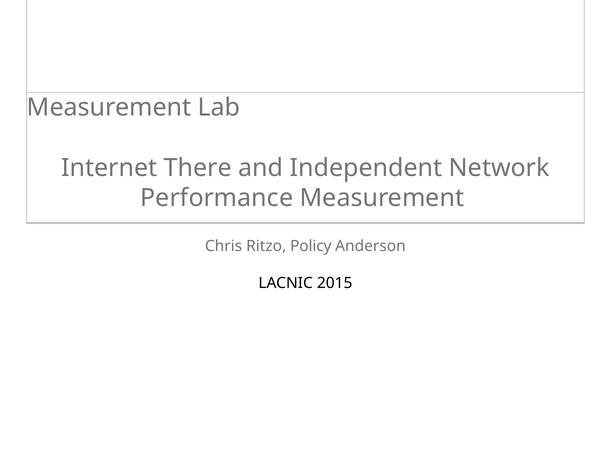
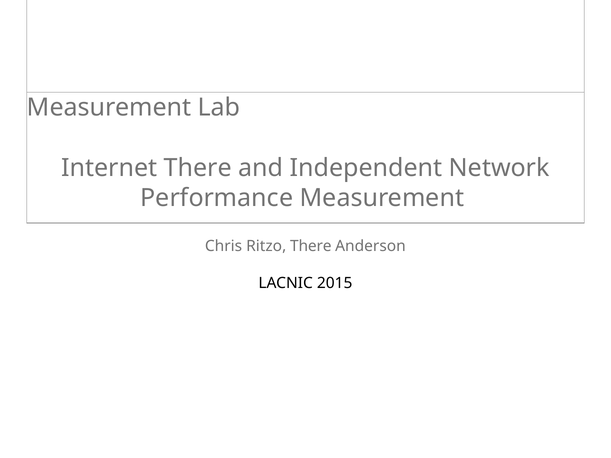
Ritzo Policy: Policy -> There (311, 246)
